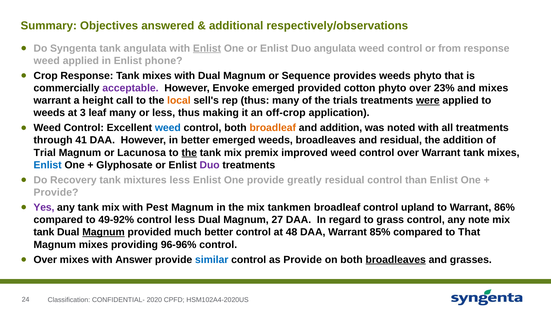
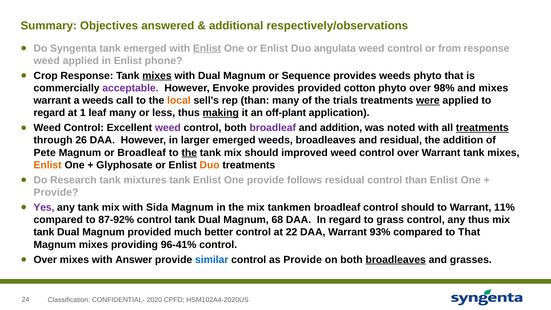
tank angulata: angulata -> emerged (145, 48)
mixes underline: none -> present (157, 76)
Envoke emerged: emerged -> provides (273, 88)
23%: 23% -> 98% (444, 88)
a height: height -> weeds (98, 100)
rep thus: thus -> than (255, 100)
weeds: weeds -> regard (49, 113)
3: 3 -> 1 (83, 113)
making underline: none -> present (221, 113)
off-crop: off-crop -> off-plant (286, 113)
weed colour: blue -> purple (168, 128)
broadleaf colour: orange -> purple (273, 128)
treatments underline: none -> present (482, 128)
41: 41 -> 26 (81, 140)
in better: better -> larger (195, 140)
Trial: Trial -> Pete (45, 153)
or Lacunosa: Lacunosa -> Broadleaf (142, 153)
mix premix: premix -> should (262, 153)
Enlist colour: blue -> orange (48, 165)
Duo colour: purple -> orange (210, 165)
Recovery: Recovery -> Research (73, 180)
mixtures less: less -> tank (180, 180)
greatly: greatly -> follows (305, 180)
Pest: Pest -> Sida (157, 207)
control upland: upland -> should (418, 207)
86%: 86% -> 11% (504, 207)
49-92%: 49-92% -> 87-92% (116, 220)
control less: less -> tank (185, 220)
27: 27 -> 68 (277, 220)
any note: note -> thus (479, 220)
Magnum underline: present -> none (103, 232)
48: 48 -> 22 (292, 232)
85%: 85% -> 93% (380, 232)
96-96%: 96-96% -> 96-41% (179, 245)
